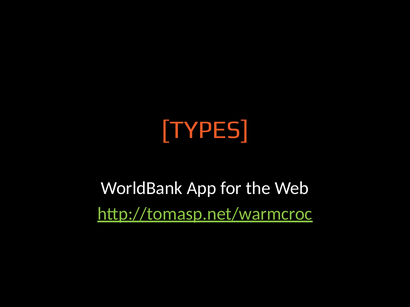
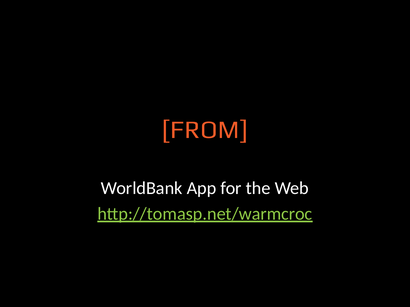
TYPES: TYPES -> FROM (205, 130)
